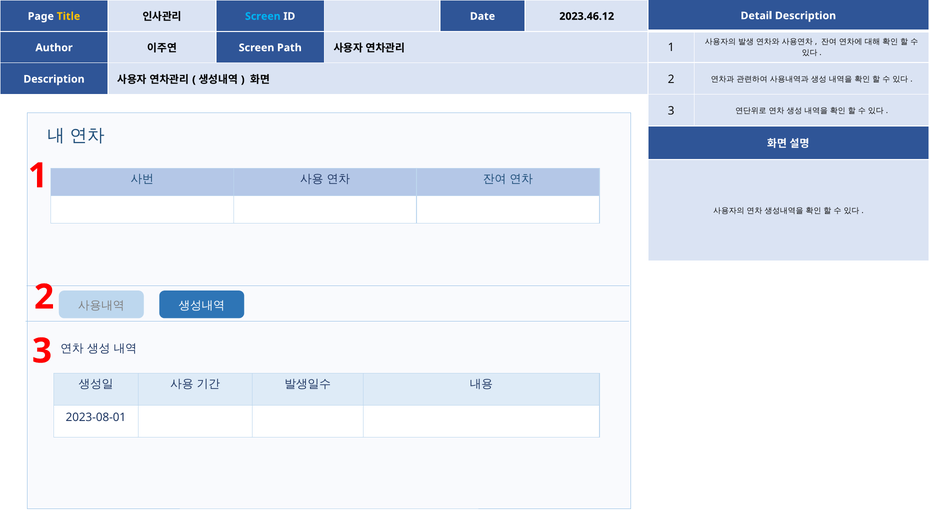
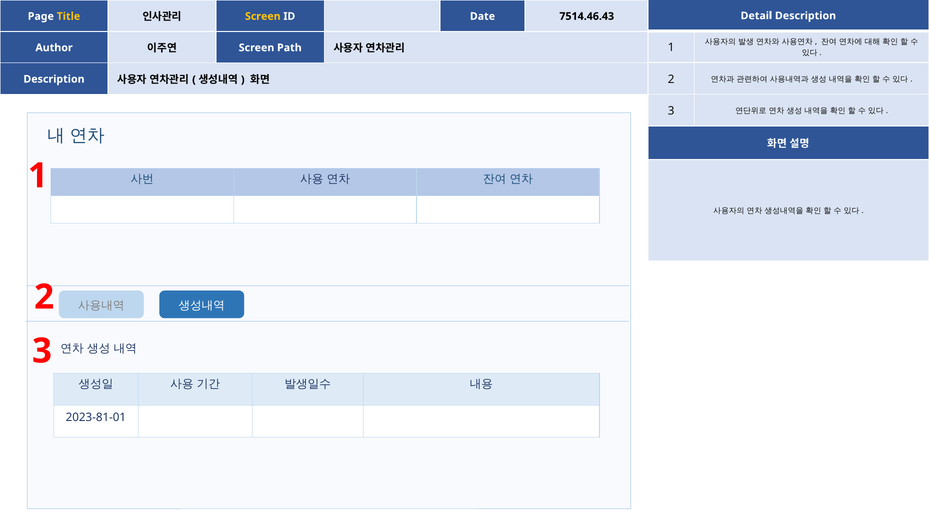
Screen colour: light blue -> yellow (263, 16)
2023.46.12: 2023.46.12 -> 7514.46.43 (587, 16)
2023-08-01: 2023-08-01 -> 2023-81-01 (96, 417)
